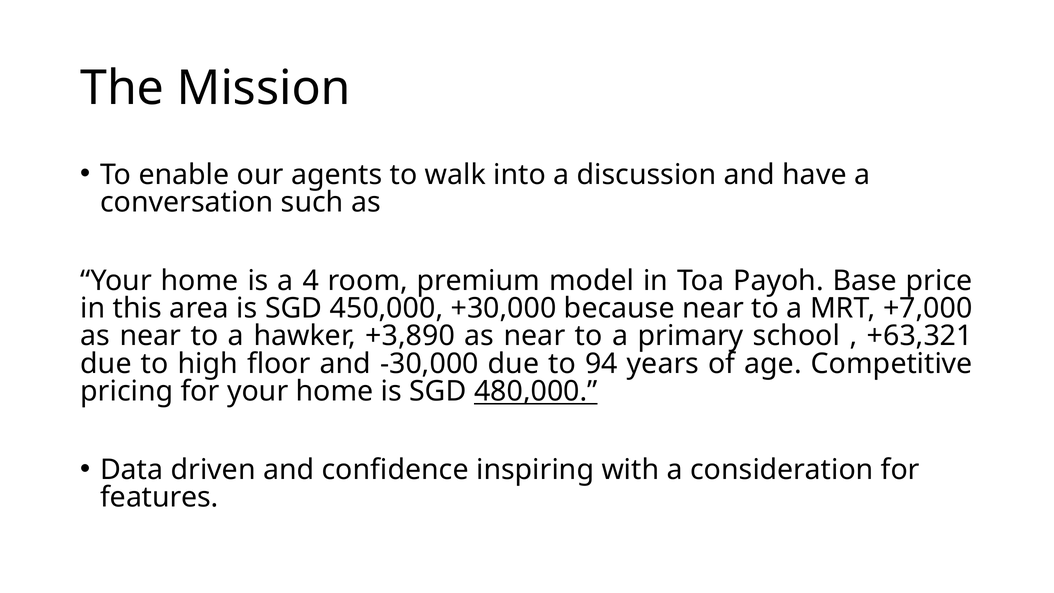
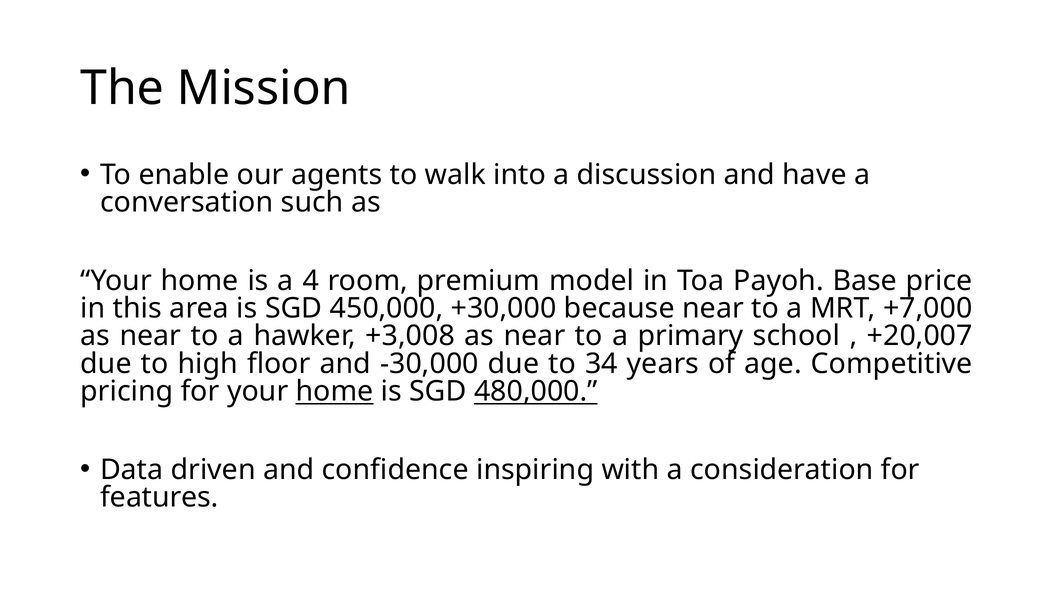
+3,890: +3,890 -> +3,008 (410, 336)
+63,321: +63,321 -> +20,007 (920, 336)
94: 94 -> 34 (601, 364)
home underline: none -> present (335, 391)
